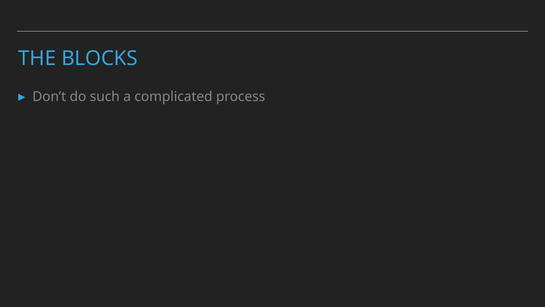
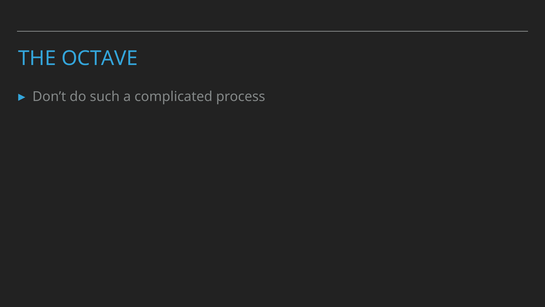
BLOCKS: BLOCKS -> OCTAVE (100, 58)
